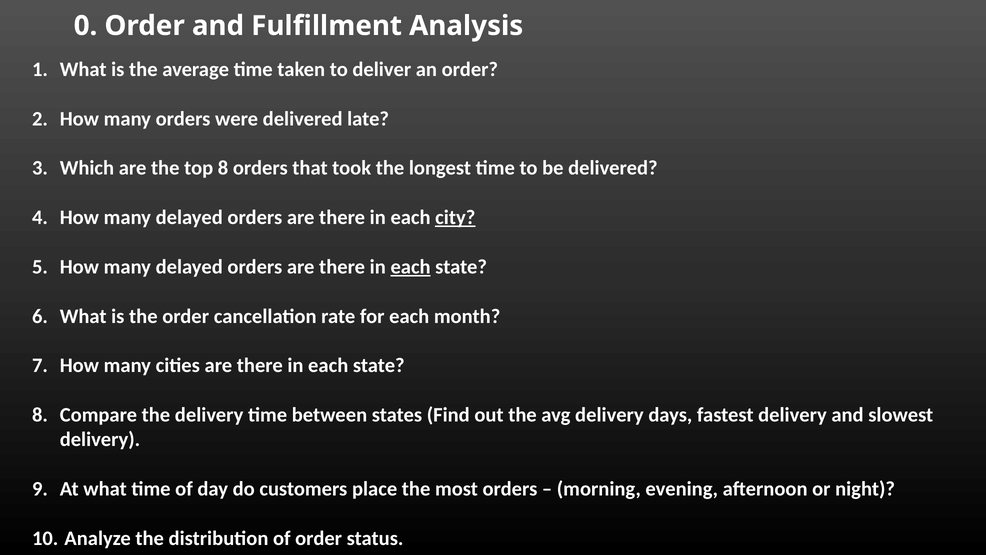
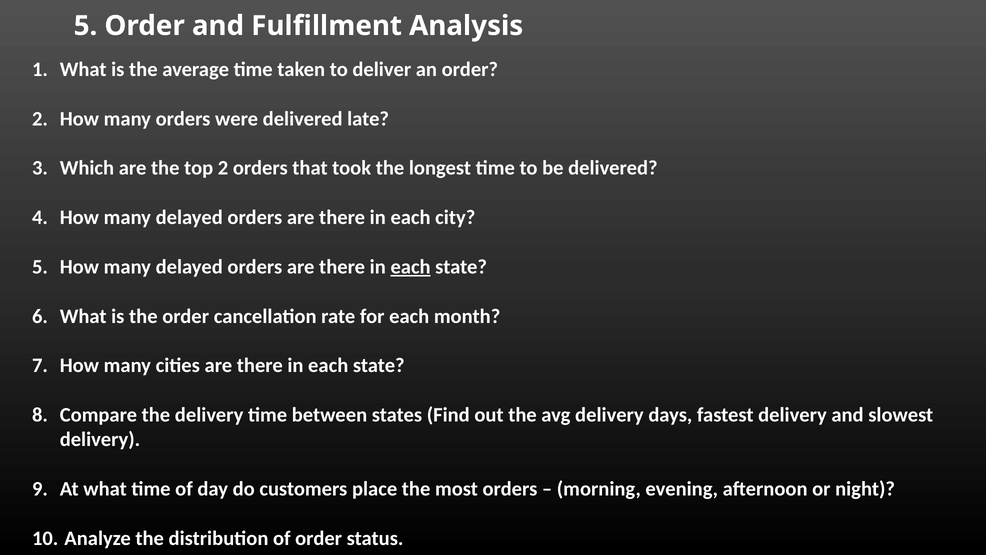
0: 0 -> 5 (86, 26)
top 8: 8 -> 2 (223, 168)
city underline: present -> none (455, 217)
